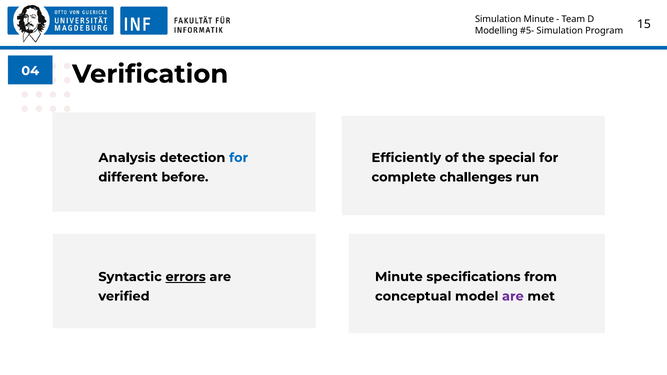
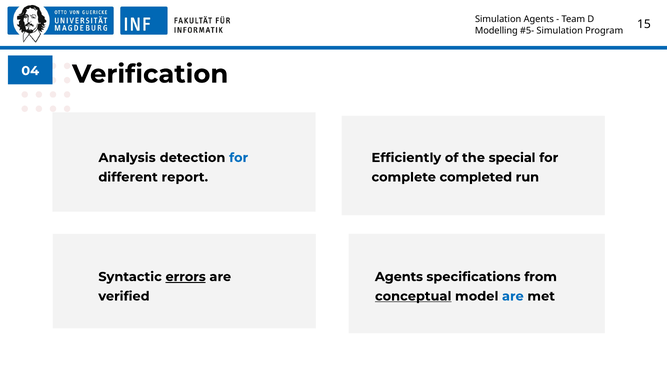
Simulation Minute: Minute -> Agents (539, 19)
before: before -> report (185, 177)
challenges: challenges -> completed (476, 177)
Minute: Minute -> Agents (399, 277)
conceptual underline: none -> present (413, 296)
are colour: purple -> blue (513, 296)
